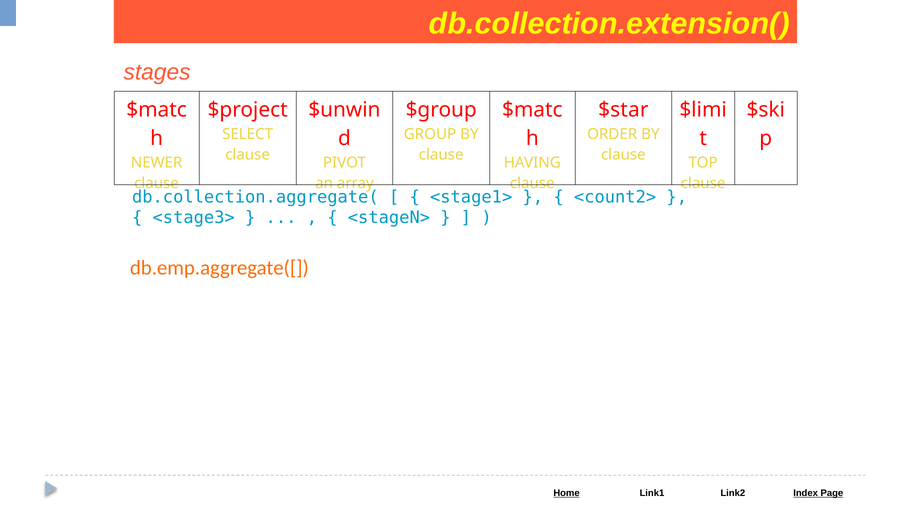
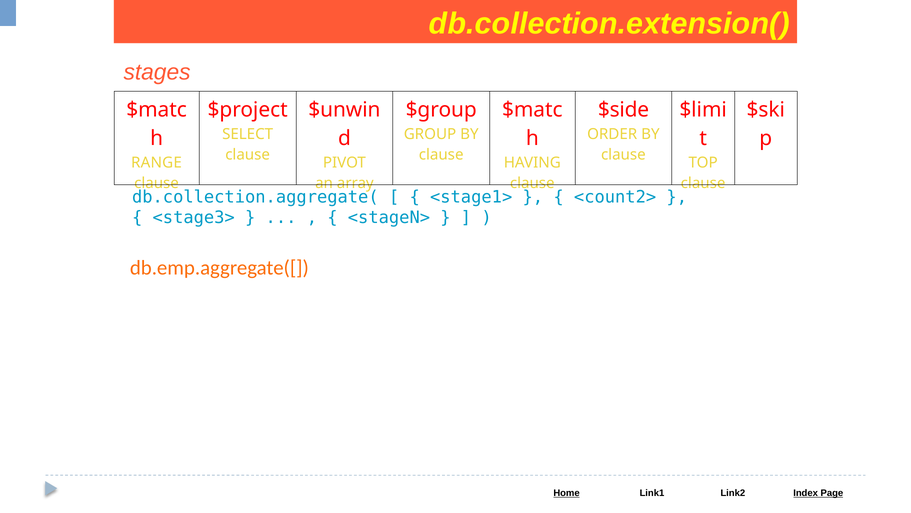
$star: $star -> $side (624, 110)
NEWER: NEWER -> RANGE (156, 163)
